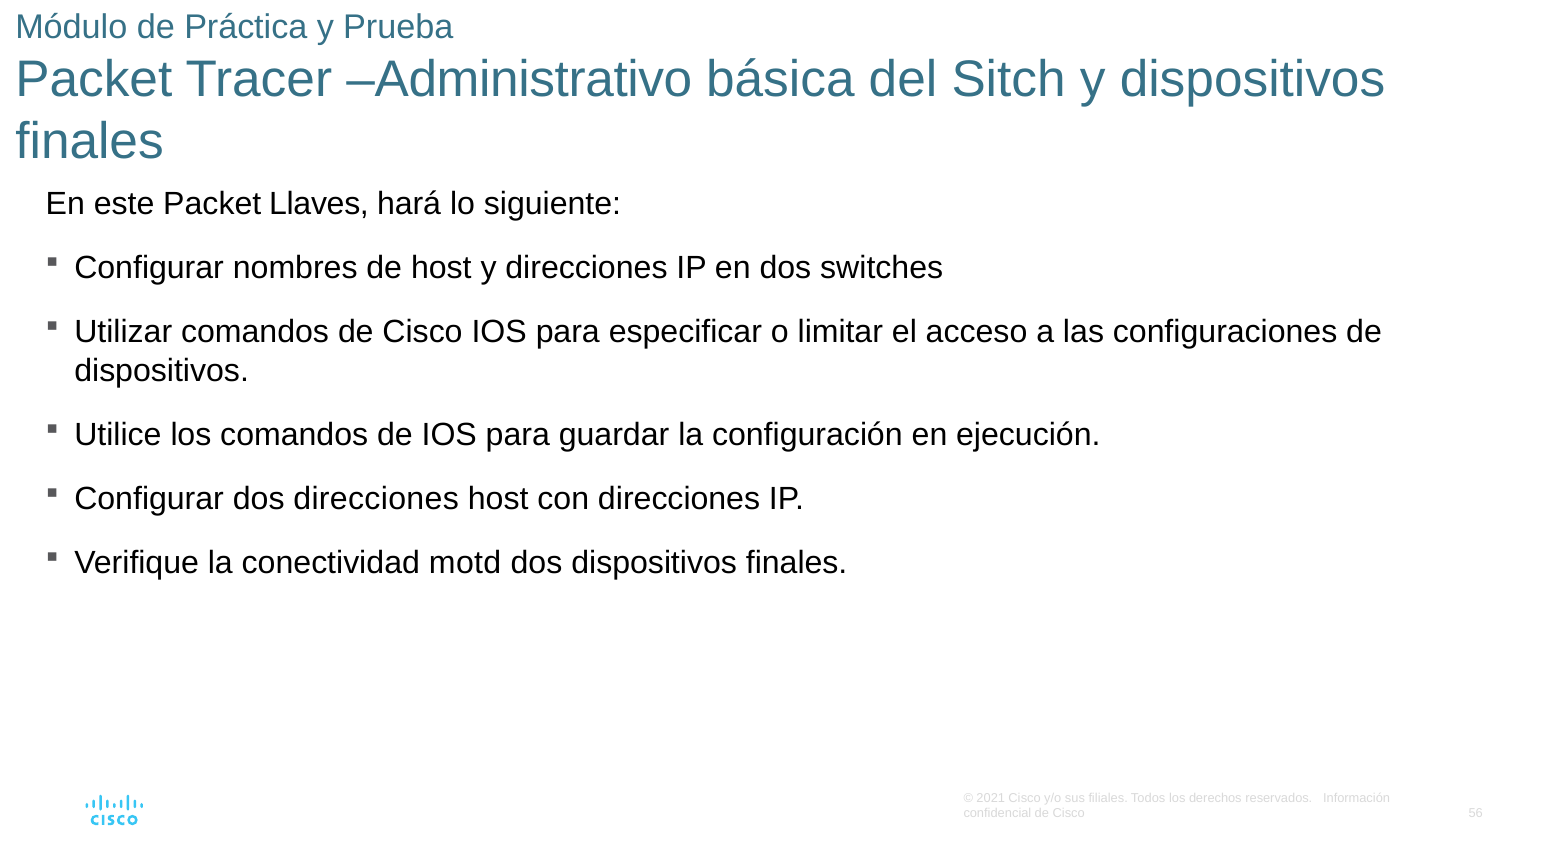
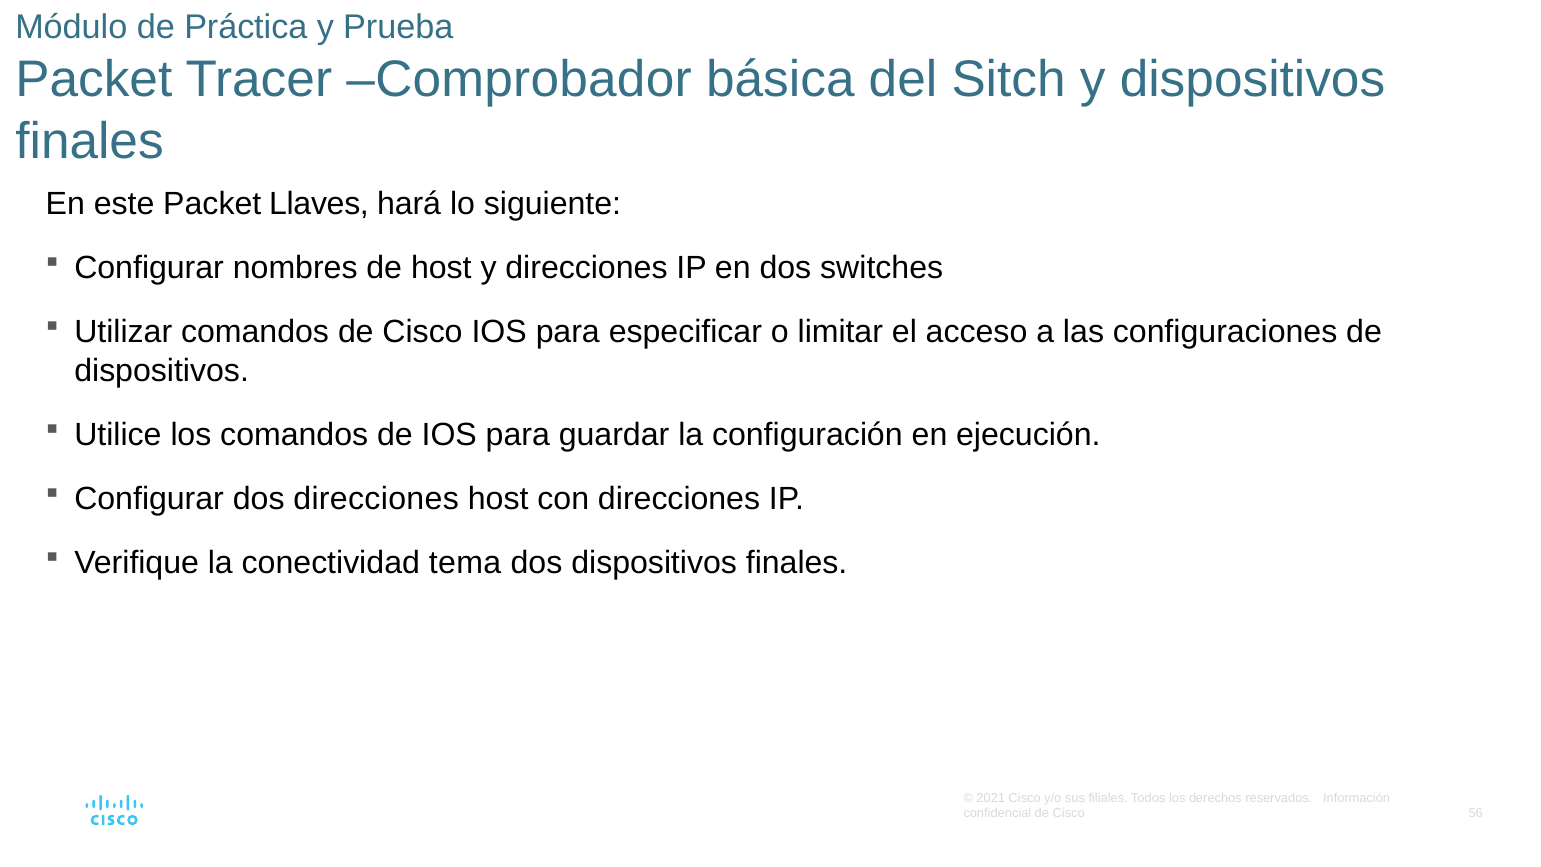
Administrativo: Administrativo -> Comprobador (519, 80)
motd: motd -> tema (465, 563)
